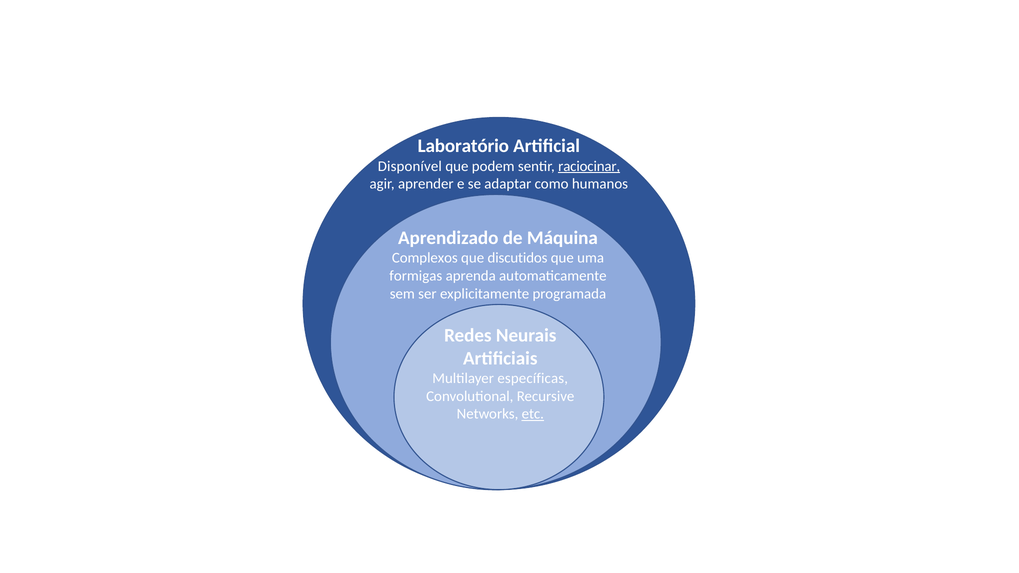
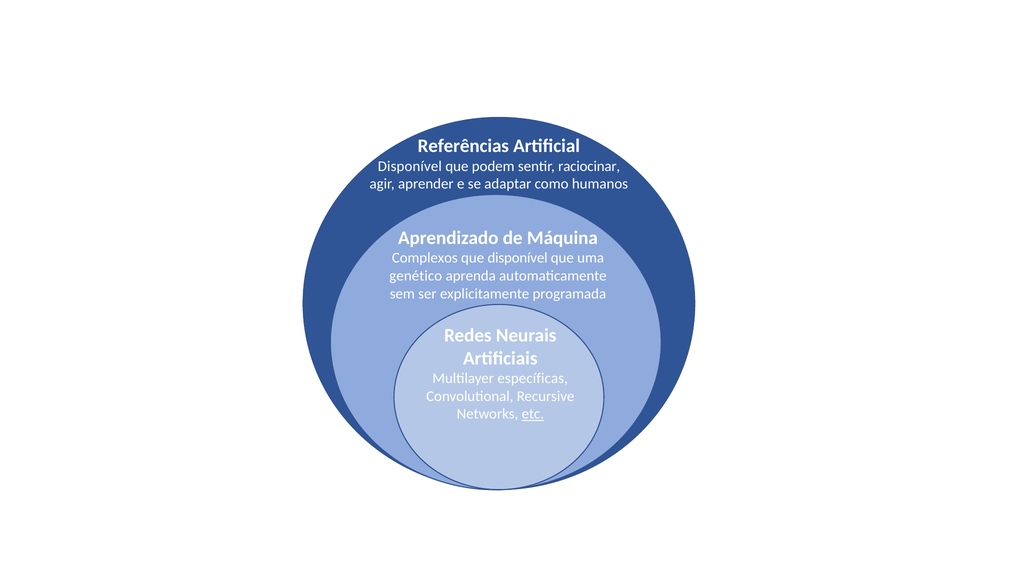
Laboratório: Laboratório -> Referências (463, 146)
raciocinar underline: present -> none (589, 166)
que discutidos: discutidos -> disponível (518, 258)
formigas: formigas -> genético (416, 276)
